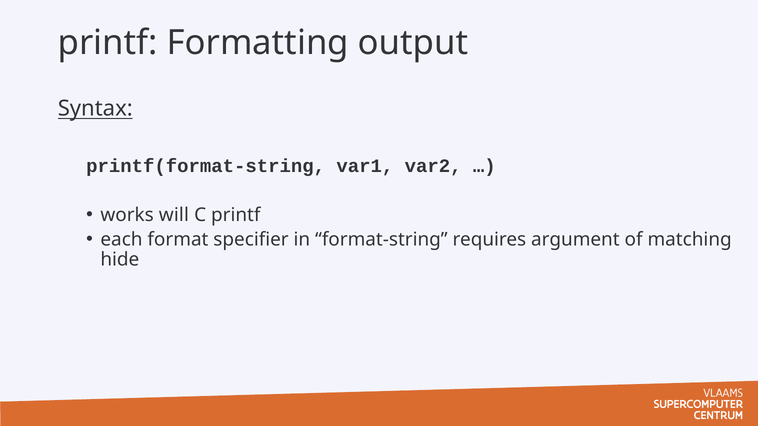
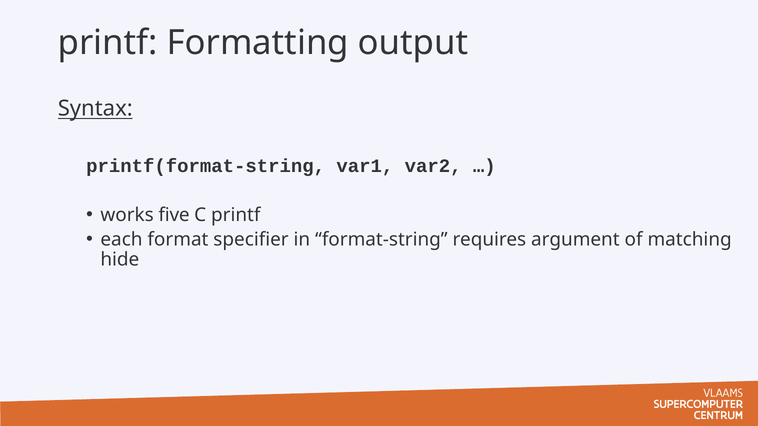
will: will -> five (174, 215)
